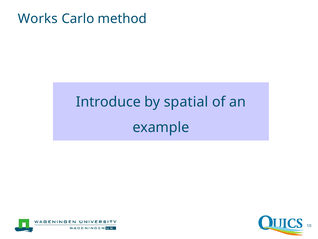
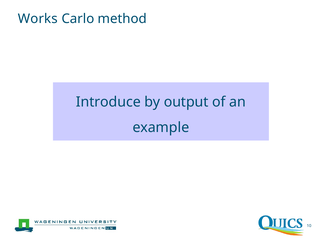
spatial: spatial -> output (186, 102)
